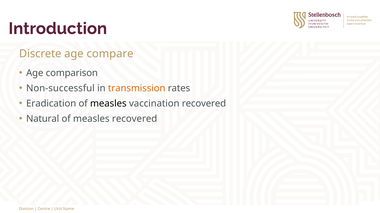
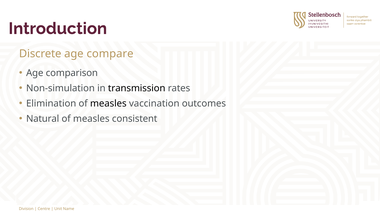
Non-successful: Non-successful -> Non-simulation (60, 89)
transmission colour: orange -> black (137, 89)
Eradication: Eradication -> Elimination (51, 104)
vaccination recovered: recovered -> outcomes (204, 104)
measles recovered: recovered -> consistent (135, 119)
